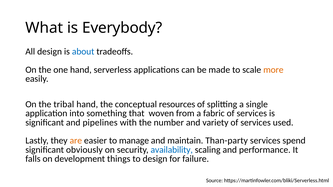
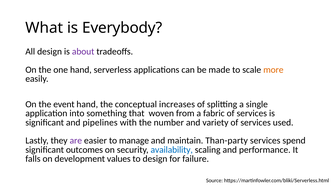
about colour: blue -> purple (83, 52)
tribal: tribal -> event (64, 104)
resources: resources -> increases (177, 104)
are colour: orange -> purple (76, 141)
obviously: obviously -> outcomes (84, 150)
things: things -> values (119, 159)
